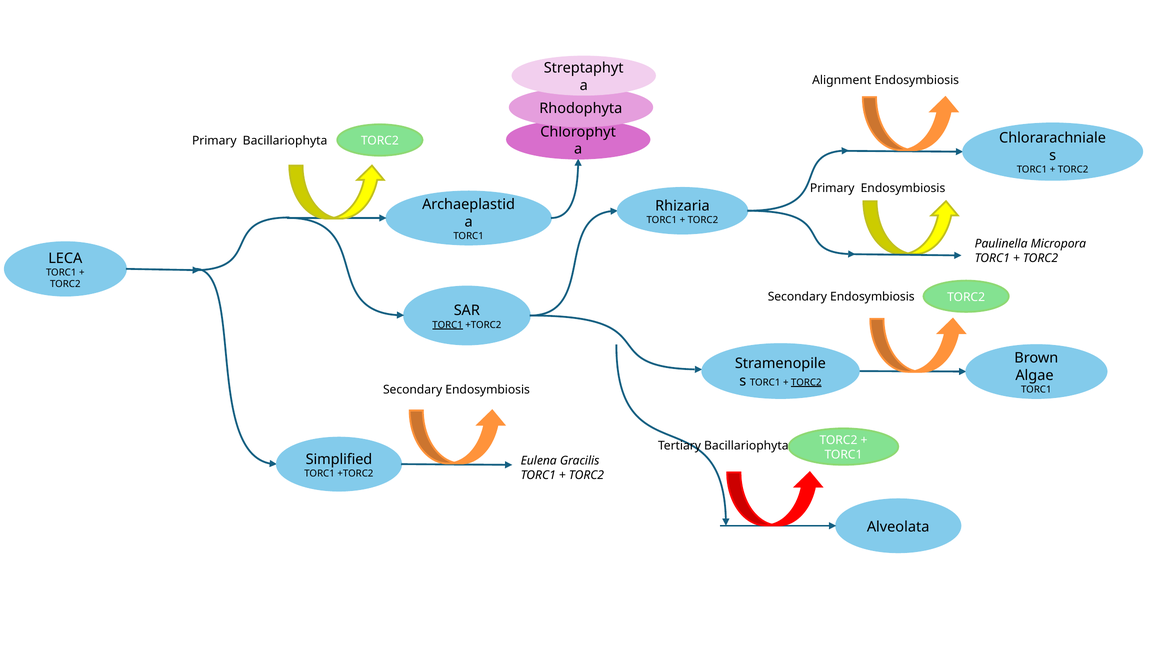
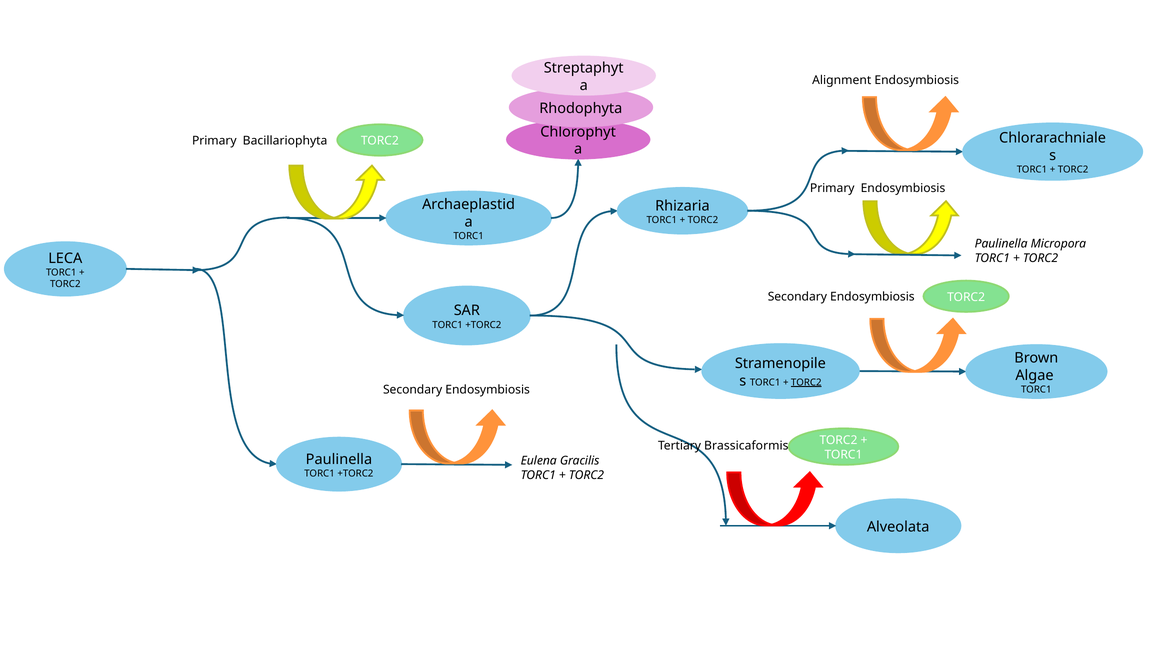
TORC1 underline: present -> none (448, 325)
Tertiary Bacillariophyta: Bacillariophyta -> Brassicaformis (746, 445)
Simplified: Simplified -> Paulinella (339, 459)
